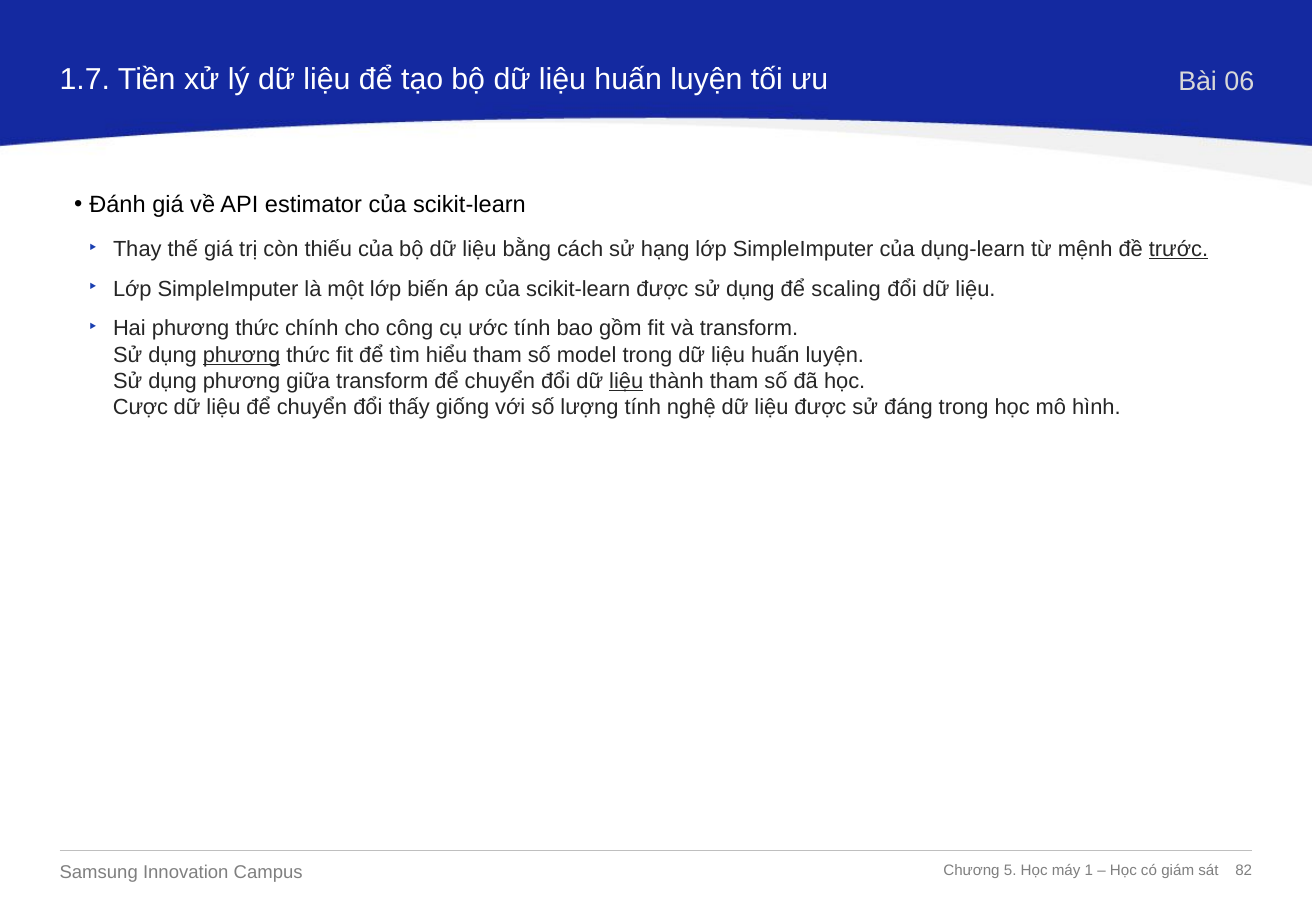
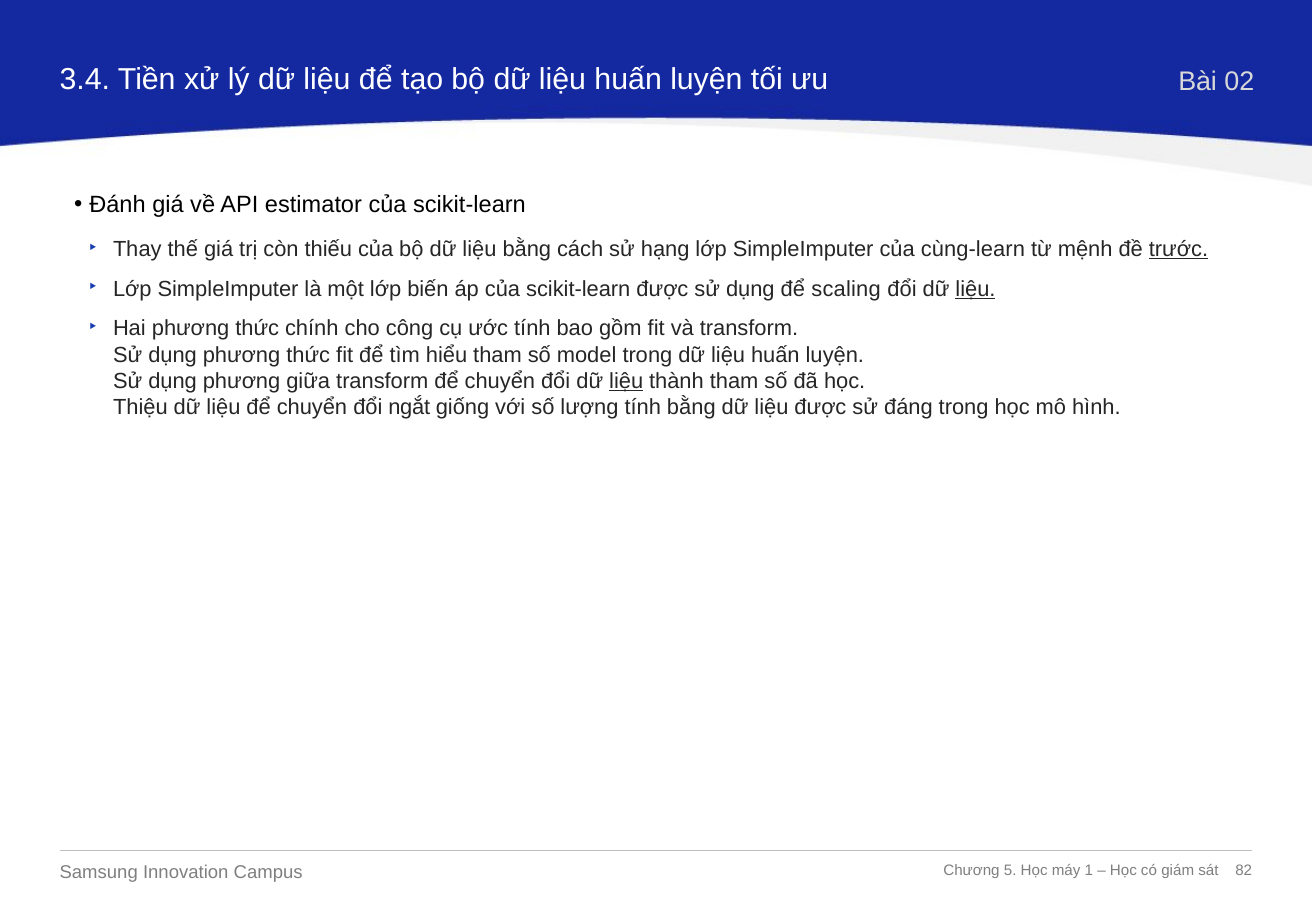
1.7: 1.7 -> 3.4 (85, 80)
06: 06 -> 02 (1239, 82)
dụng-learn: dụng-learn -> cùng-learn (973, 249)
liệu underline: none -> present (976, 289)
phương underline: present -> none (242, 355)
Cược: Cược -> Thiệu (140, 408)
thấy: thấy -> ngắt (409, 408)
tính nghệ: nghệ -> bằng (691, 408)
